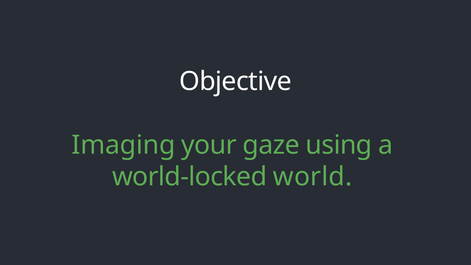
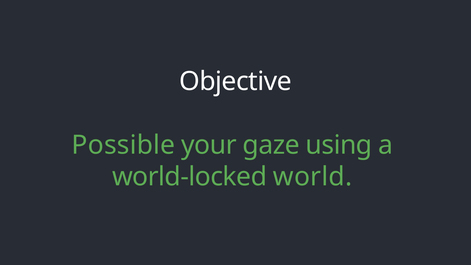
Imaging: Imaging -> Possible (123, 145)
